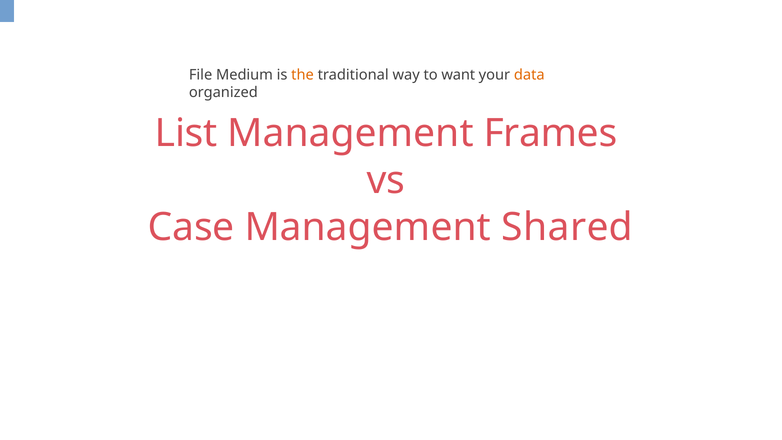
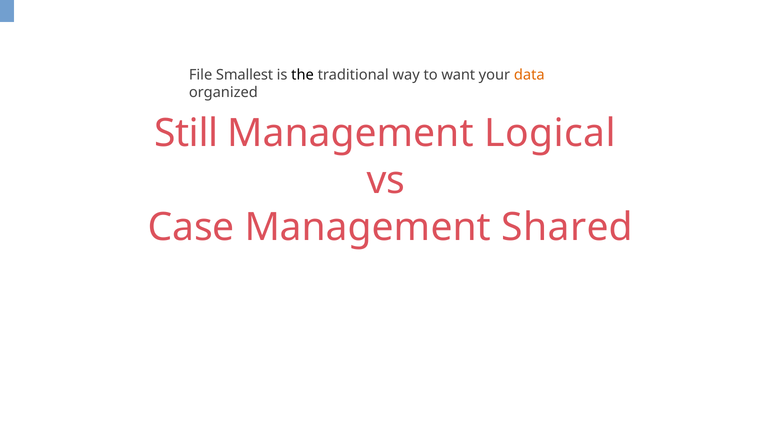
Medium: Medium -> Smallest (245, 75)
the colour: orange -> black (303, 75)
List: List -> Still (186, 134)
Frames: Frames -> Logical (550, 134)
